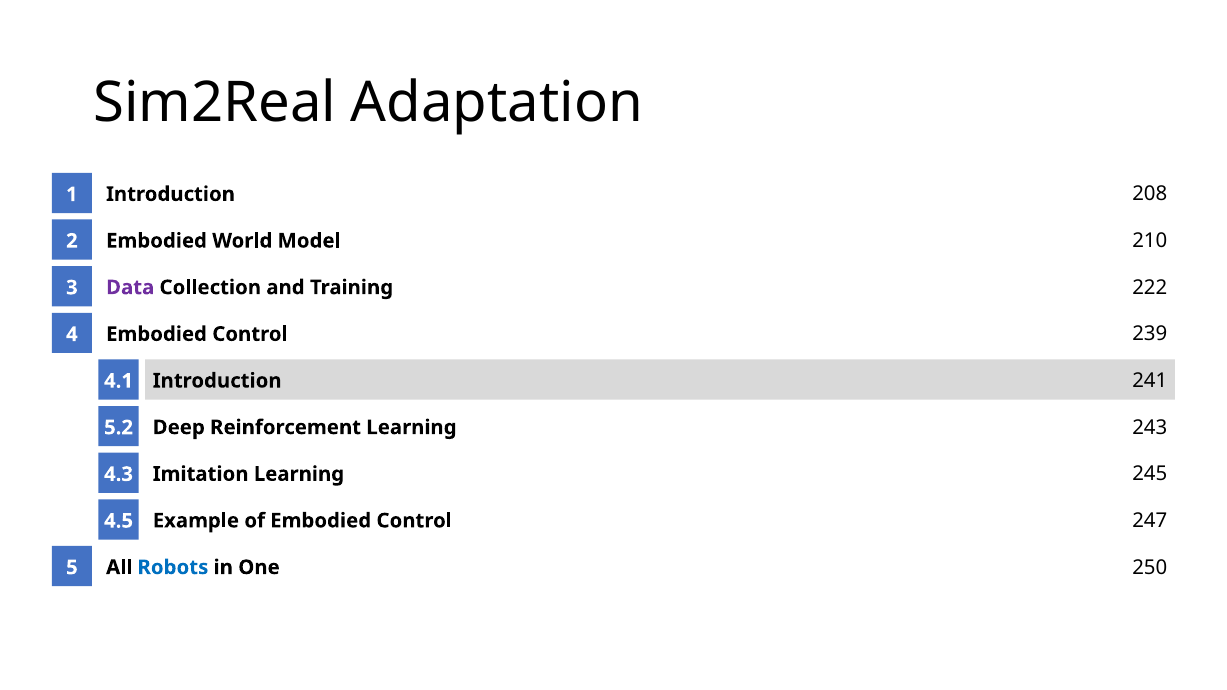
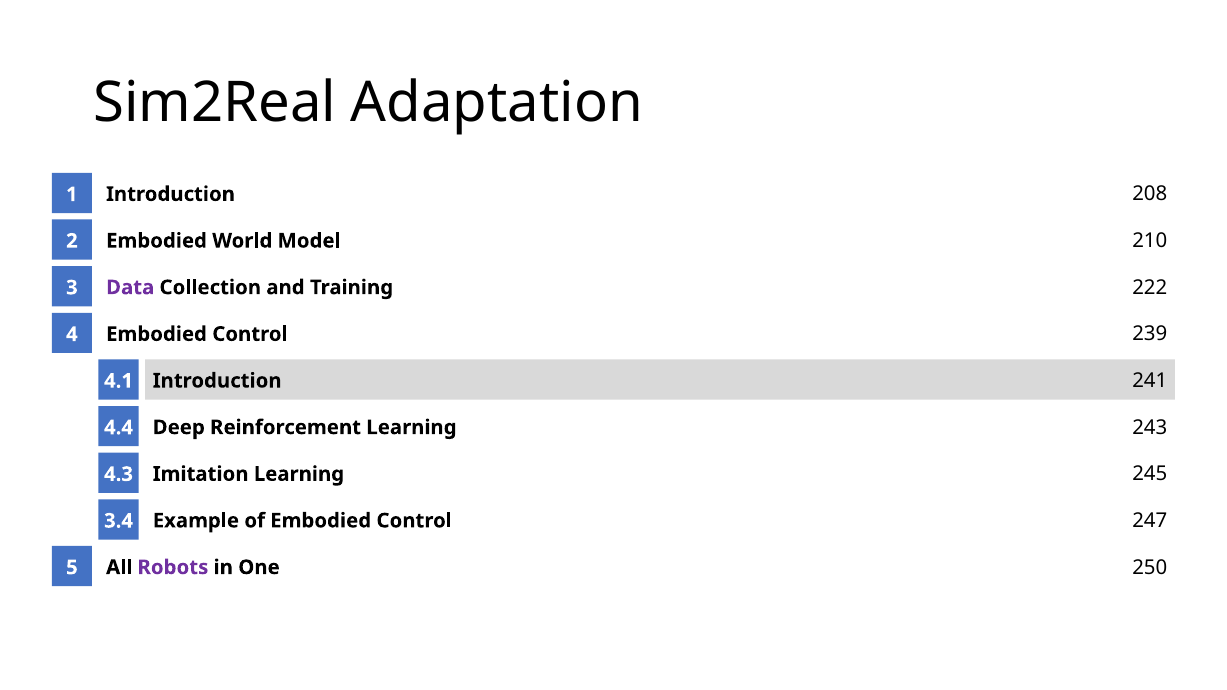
5.2: 5.2 -> 4.4 (119, 428)
4.5: 4.5 -> 3.4 (119, 521)
Robots colour: blue -> purple (173, 568)
